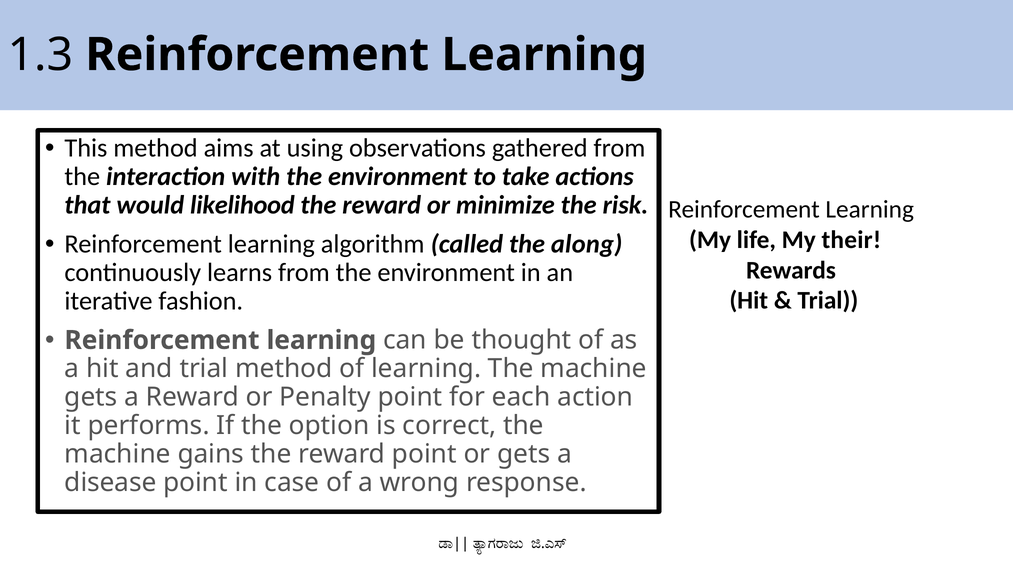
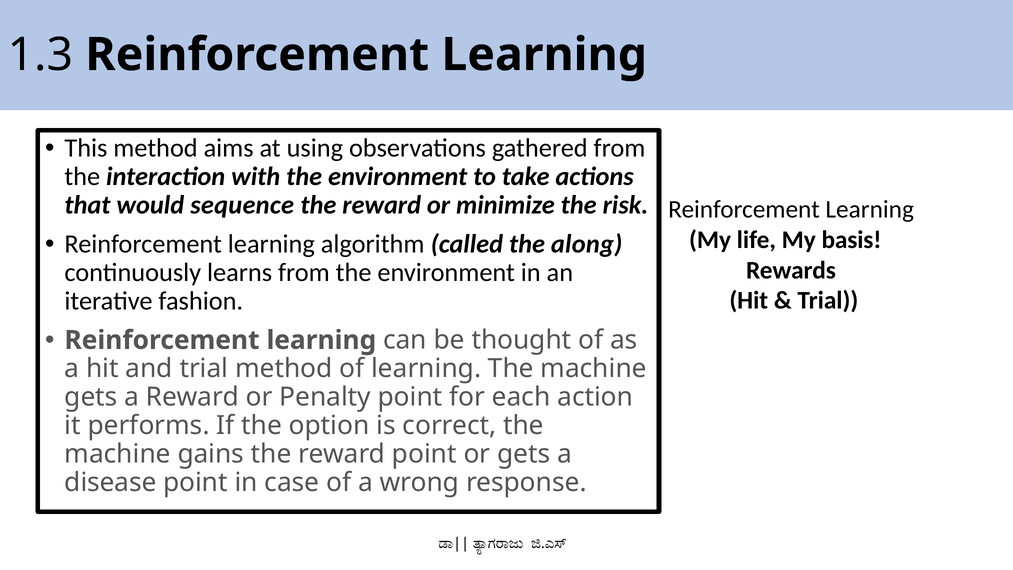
likelihood: likelihood -> sequence (242, 205)
their: their -> basis (852, 240)
